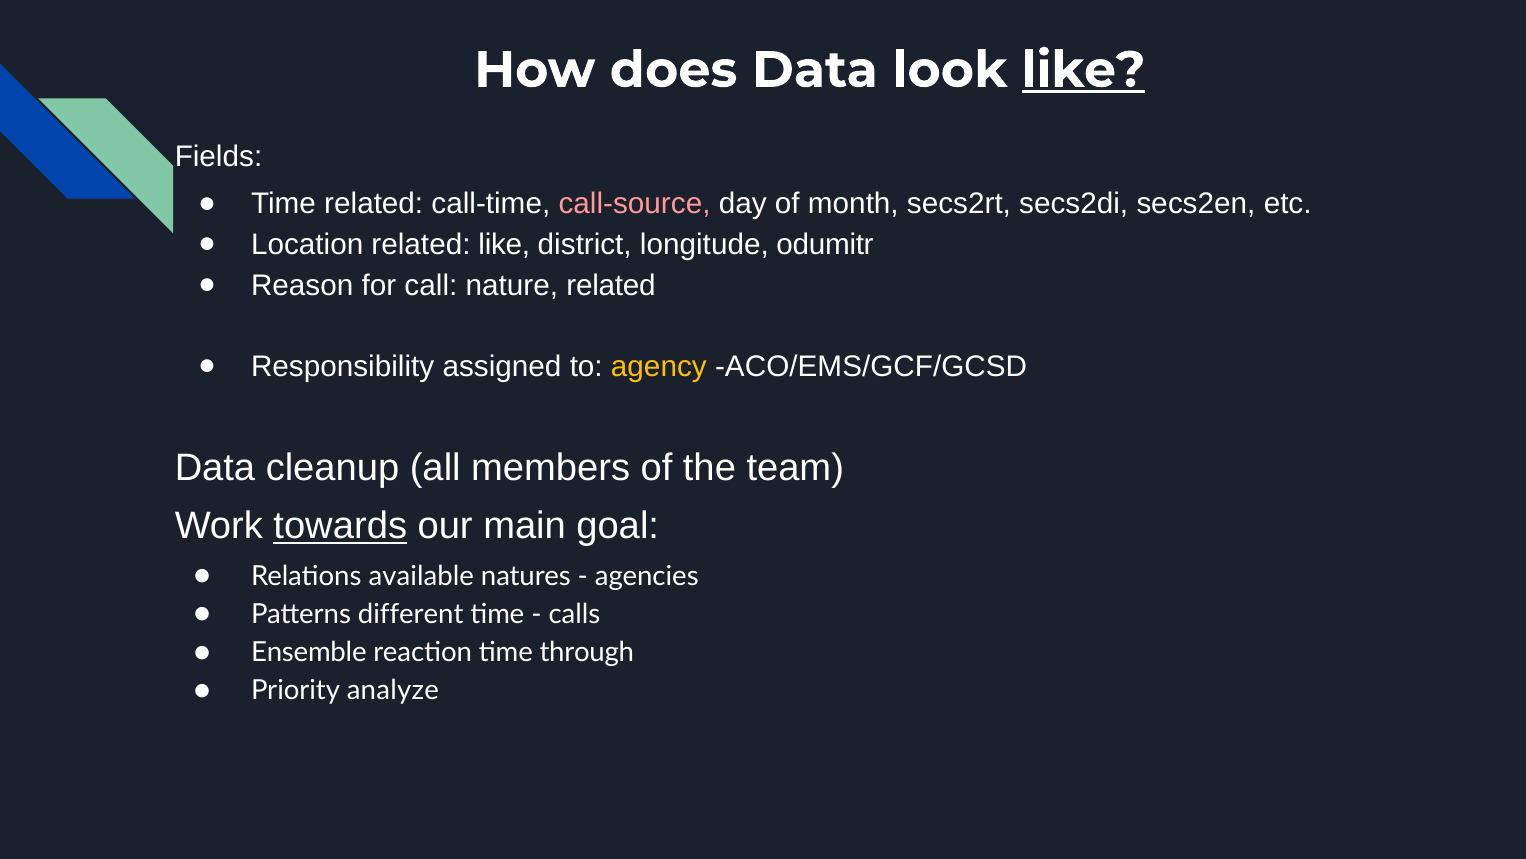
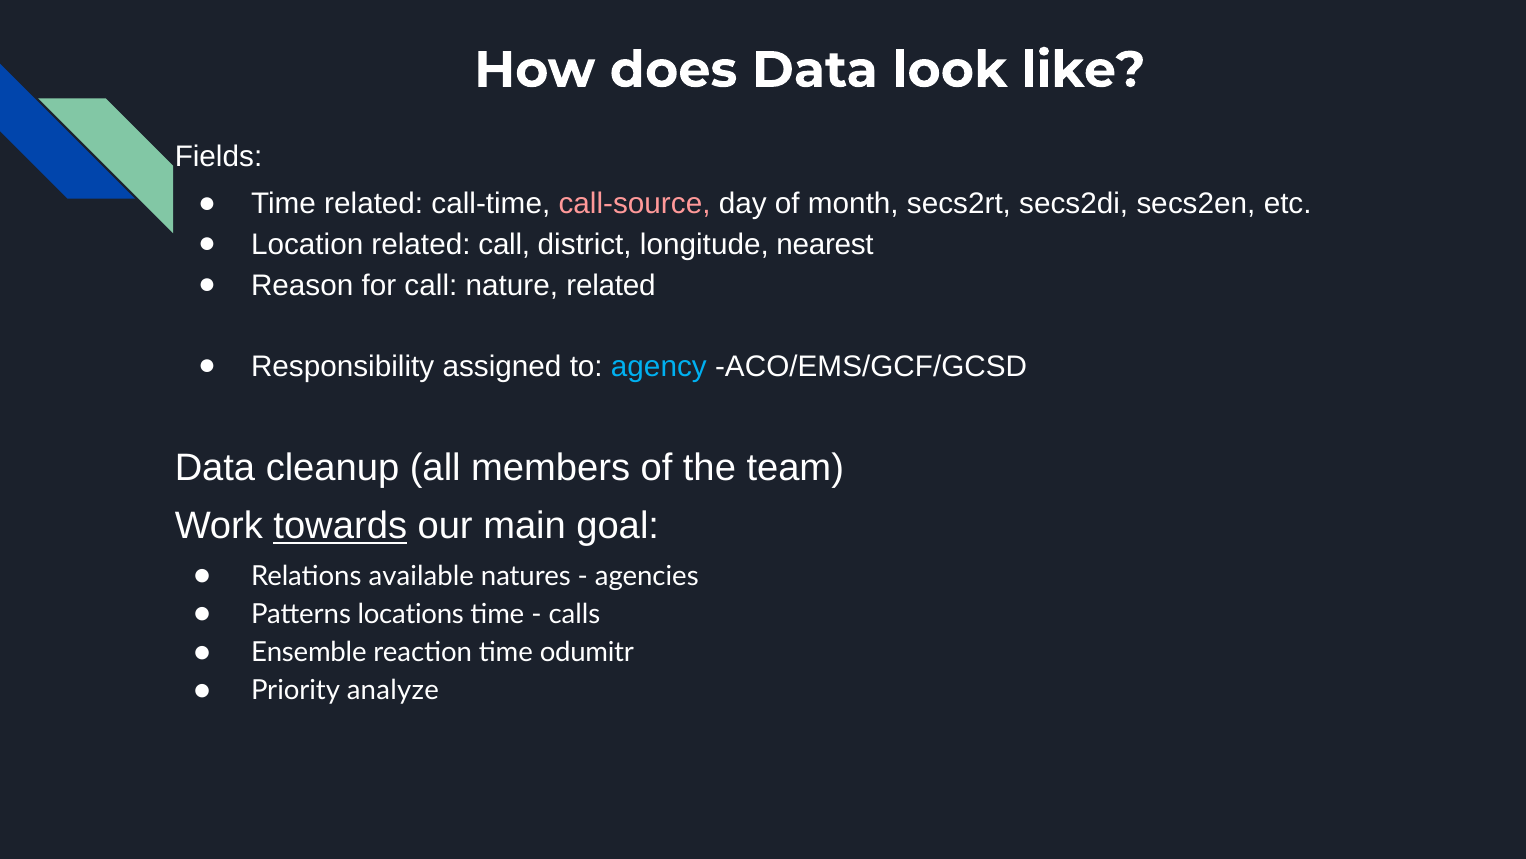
like underline: present -> none (1084, 70)
related like: like -> call (504, 245)
odumitr: odumitr -> nearest (825, 245)
agency colour: yellow -> light blue (659, 366)
different: different -> locations (411, 614)
through: through -> odumitr (587, 652)
